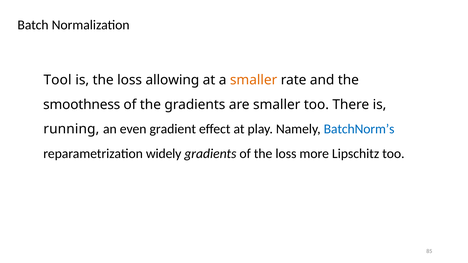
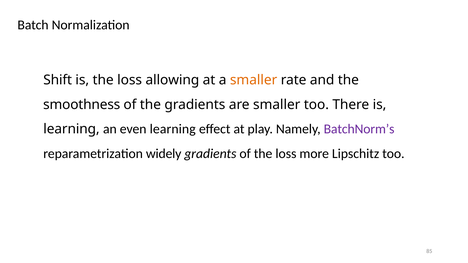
Tool: Tool -> Shift (58, 80)
running: running -> learning (71, 129)
even gradient: gradient -> learning (173, 129)
BatchNorm’s colour: blue -> purple (359, 129)
